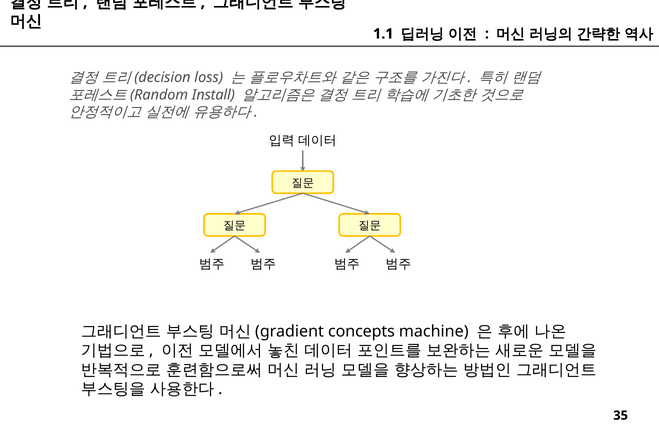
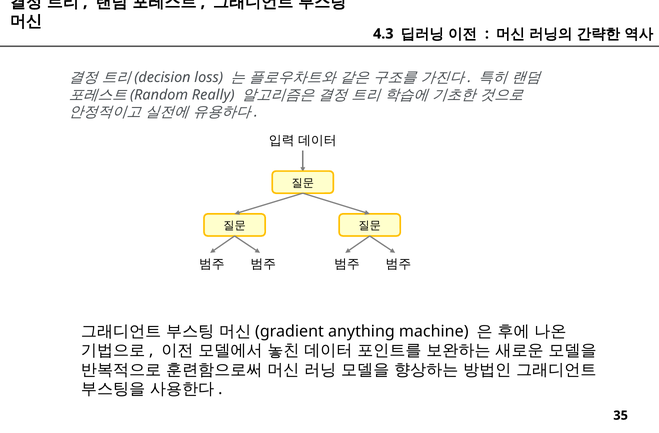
1.1: 1.1 -> 4.3 (383, 34)
Install: Install -> Really (213, 95)
concepts: concepts -> anything (361, 331)
